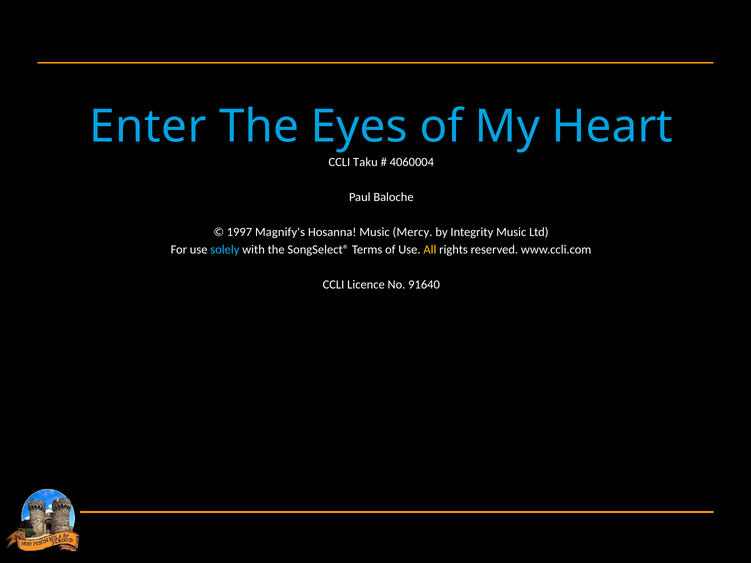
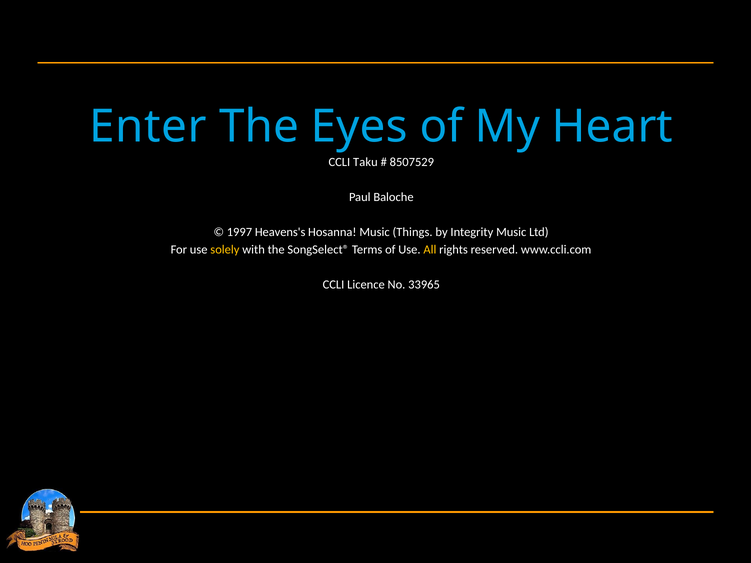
4060004: 4060004 -> 8507529 (412, 162)
Magnify's: Magnify's -> Heavens's (280, 232)
Mercy: Mercy -> Things (413, 232)
solely colour: light blue -> yellow (225, 250)
91640: 91640 -> 33965 (424, 285)
